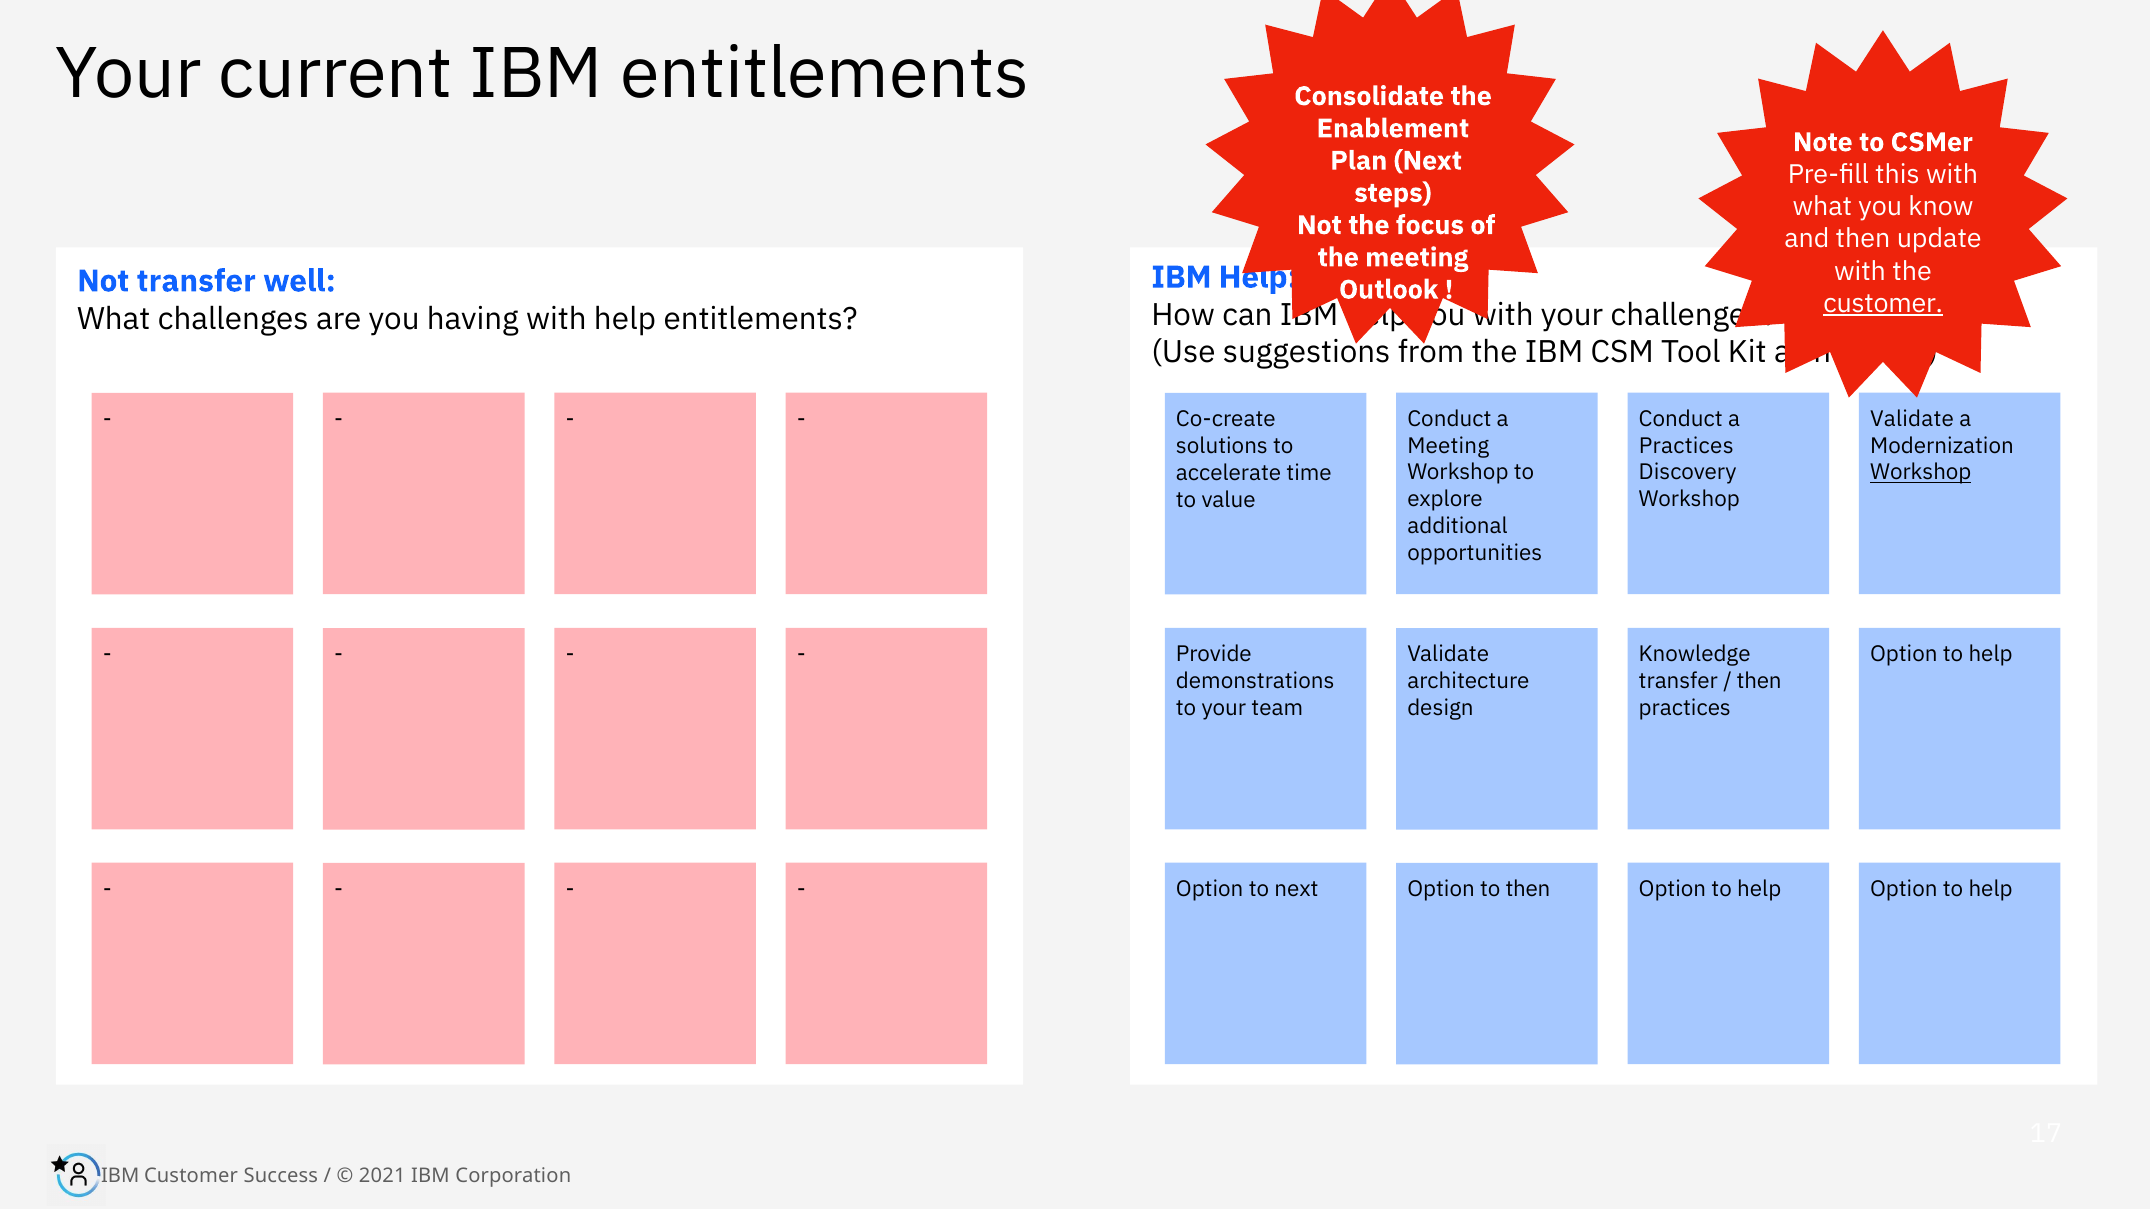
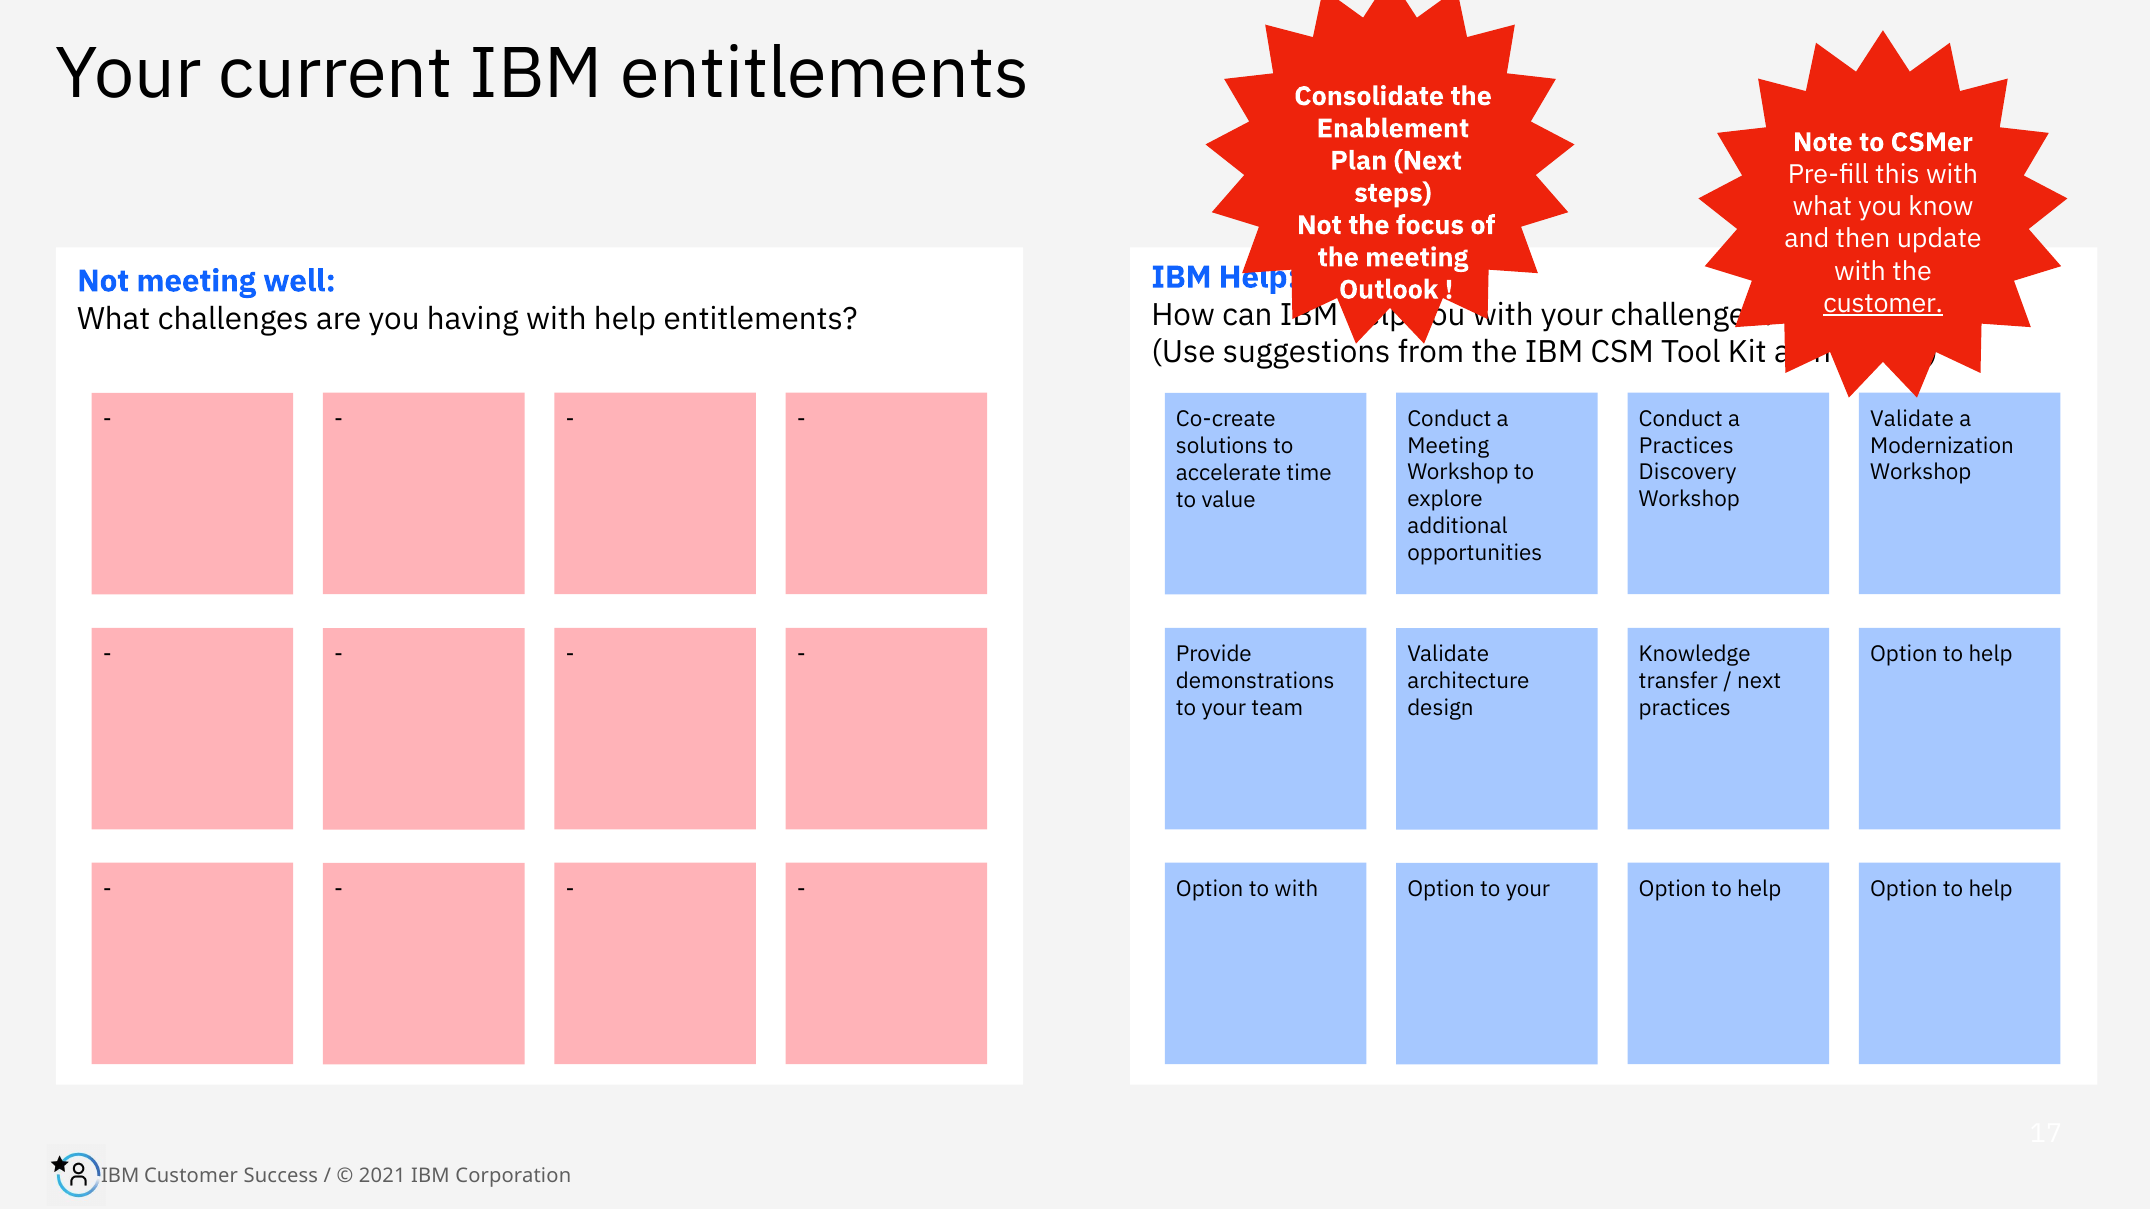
Not transfer: transfer -> meeting (196, 281)
Workshop underline: present -> none (1921, 473)
then: then -> next (1759, 681)
to next: next -> with (1296, 889)
Option to then: then -> your (1528, 889)
